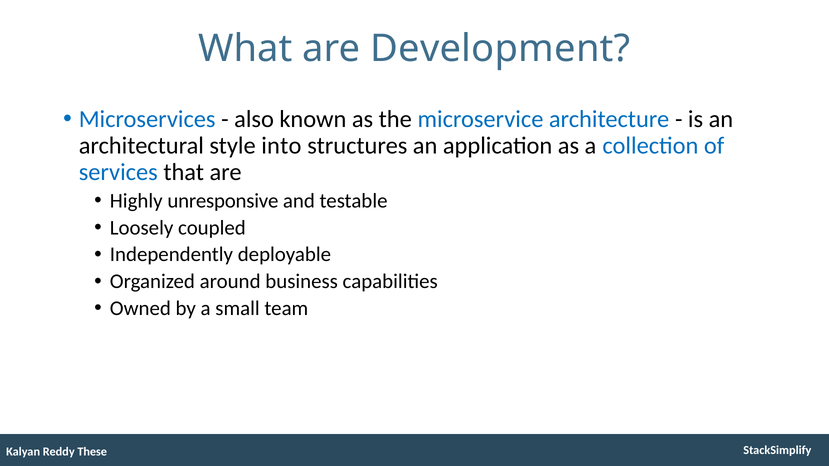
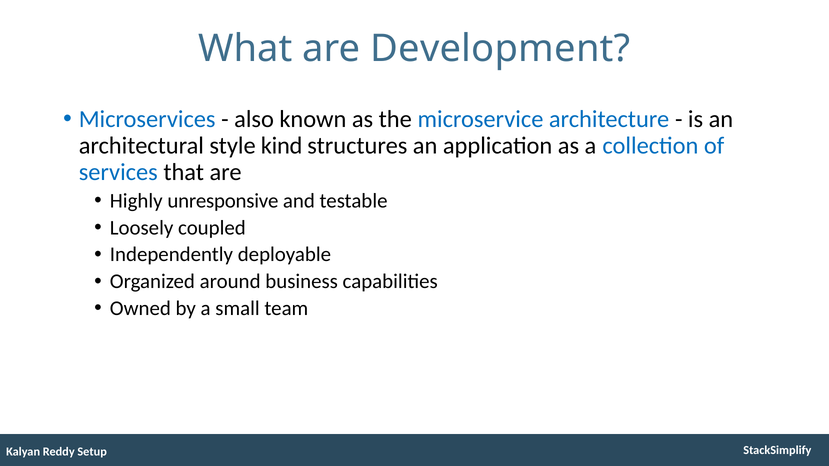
into: into -> kind (282, 146)
These: These -> Setup (92, 452)
